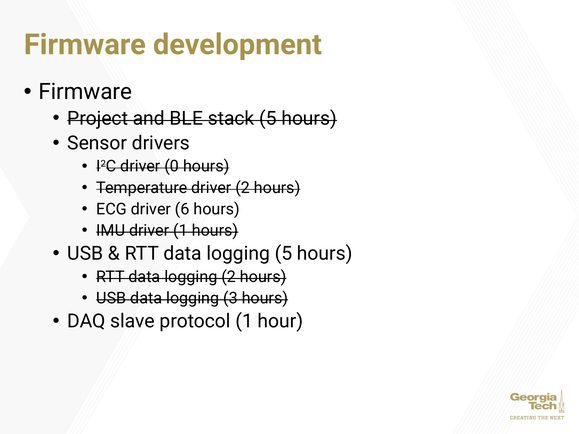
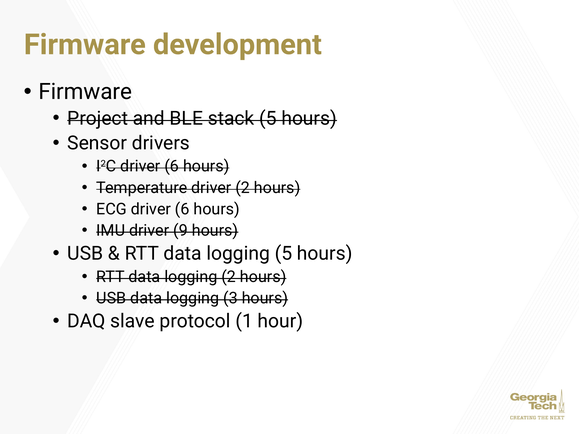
I2C driver 0: 0 -> 6 (172, 166)
driver 1: 1 -> 9 (181, 231)
